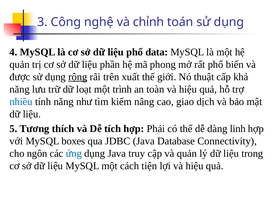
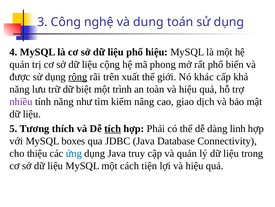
chỉnh: chỉnh -> dung (148, 22)
phổ data: data -> hiệu (157, 52)
phần: phần -> cộng (110, 64)
thuật: thuật -> khác (204, 77)
loạt: loạt -> biệt (84, 89)
nhiều colour: blue -> purple (21, 101)
tích underline: none -> present (113, 128)
ngôn: ngôn -> thiệu (37, 153)
